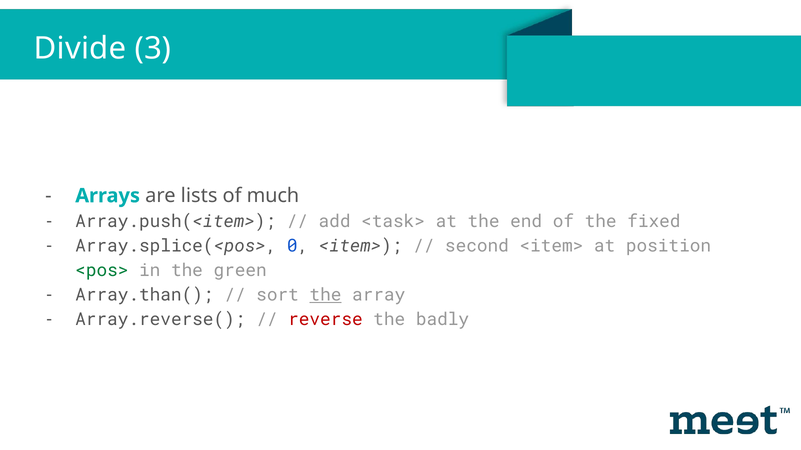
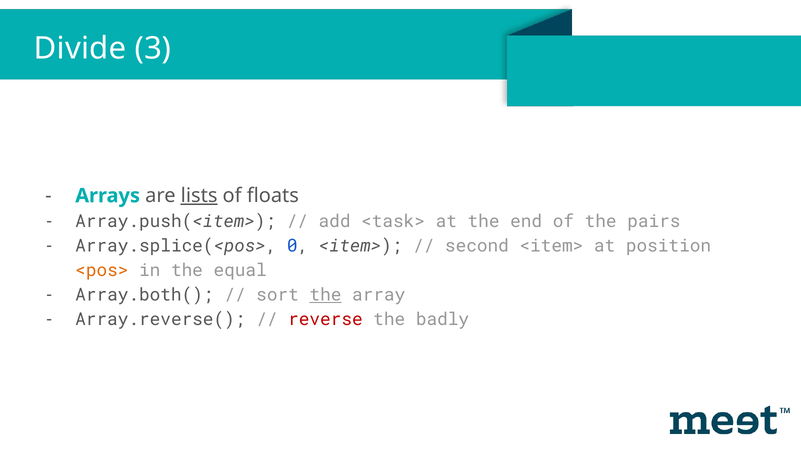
lists underline: none -> present (199, 196)
much: much -> floats (273, 196)
fixed: fixed -> pairs (654, 222)
<pos> colour: green -> orange (102, 271)
green: green -> equal (240, 271)
Array.than(: Array.than( -> Array.both( (144, 295)
